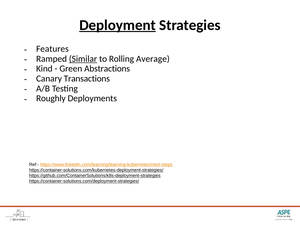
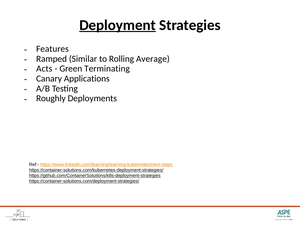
Similar underline: present -> none (83, 59)
Kind: Kind -> Acts (44, 69)
Abstractions: Abstractions -> Terminating (107, 69)
Transactions: Transactions -> Applications (87, 79)
